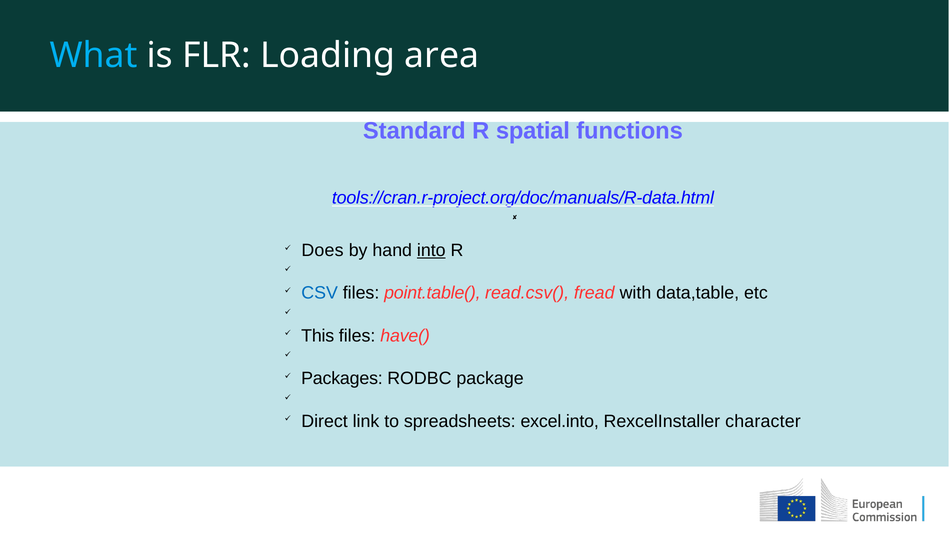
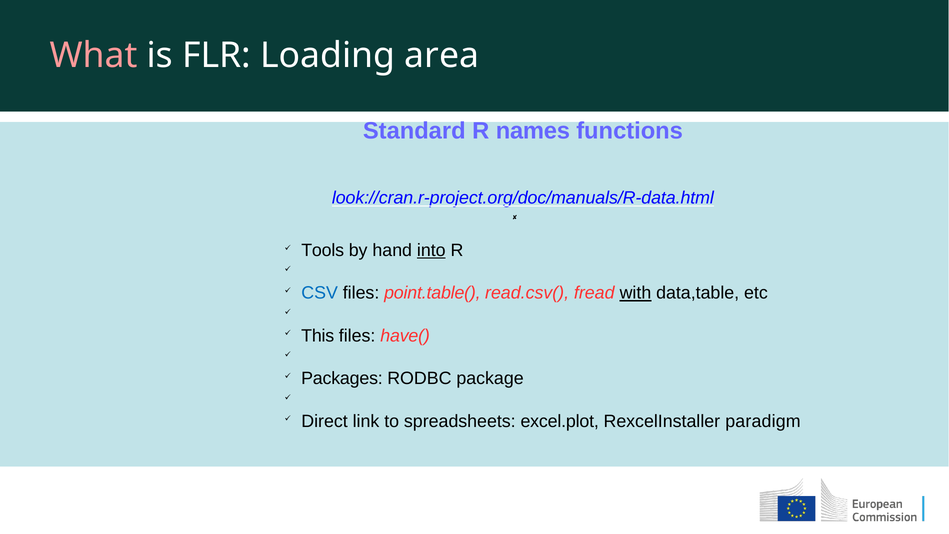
What colour: light blue -> pink (94, 55)
spatial: spatial -> names (533, 131)
tools://cran.r-project.org/doc/manuals/R-data.html: tools://cran.r-project.org/doc/manuals/R-data.html -> look://cran.r-project.org/doc/manuals/R-data.html (523, 198)
Does: Does -> Tools (323, 250)
with underline: none -> present (635, 293)
excel.into: excel.into -> excel.plot (560, 421)
character: character -> paradigm (763, 421)
